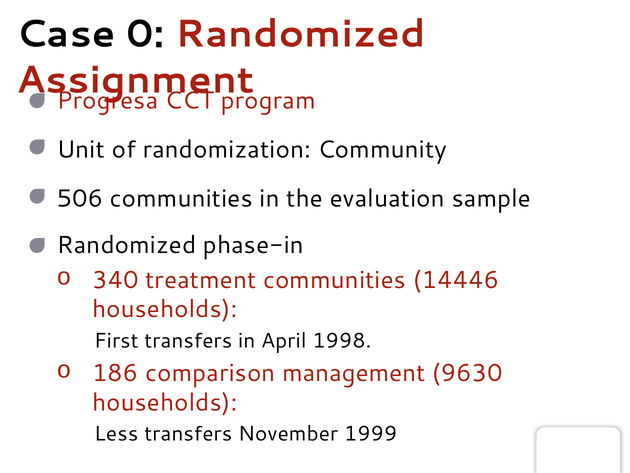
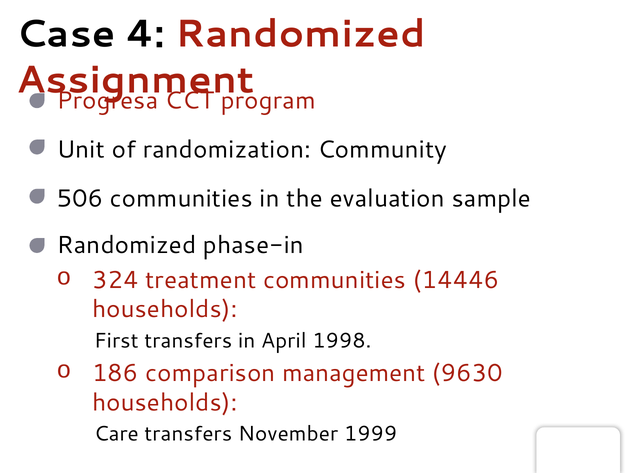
0: 0 -> 4 (145, 34)
340: 340 -> 324 (115, 280)
Less: Less -> Care (116, 433)
